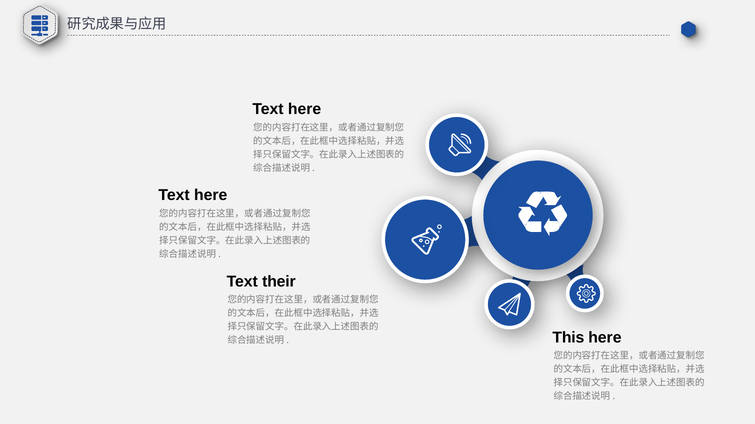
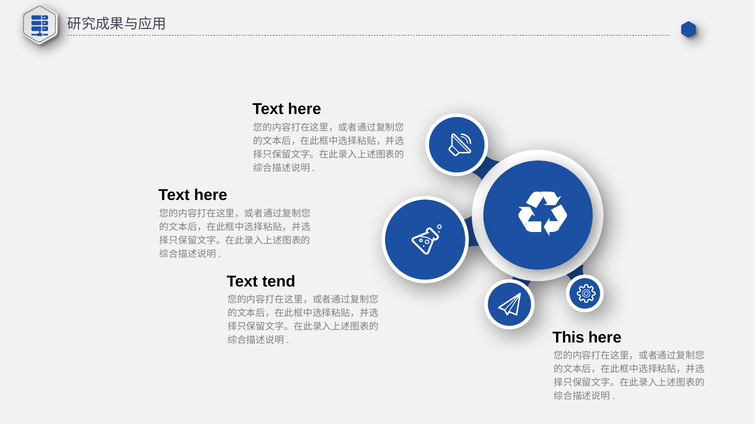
their: their -> tend (279, 282)
